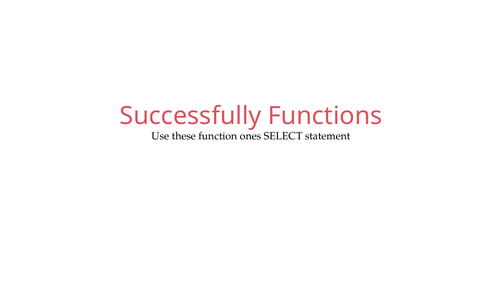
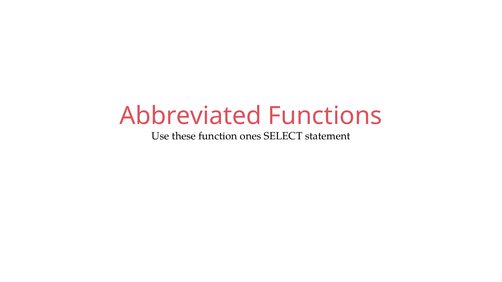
Successfully: Successfully -> Abbreviated (191, 116)
